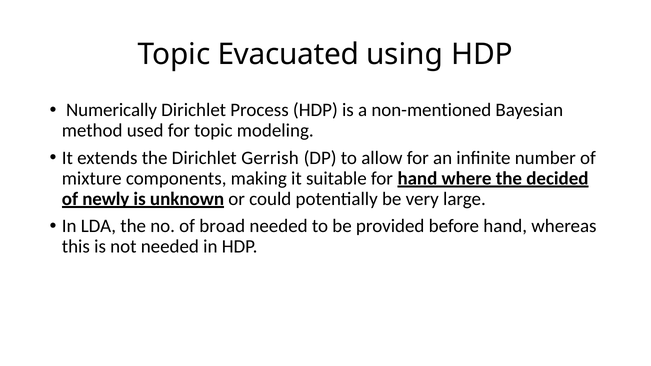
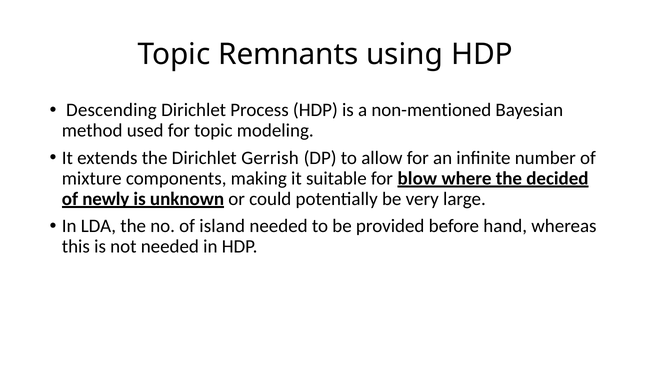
Evacuated: Evacuated -> Remnants (288, 55)
Numerically: Numerically -> Descending (111, 110)
for hand: hand -> blow (417, 178)
broad: broad -> island (222, 226)
